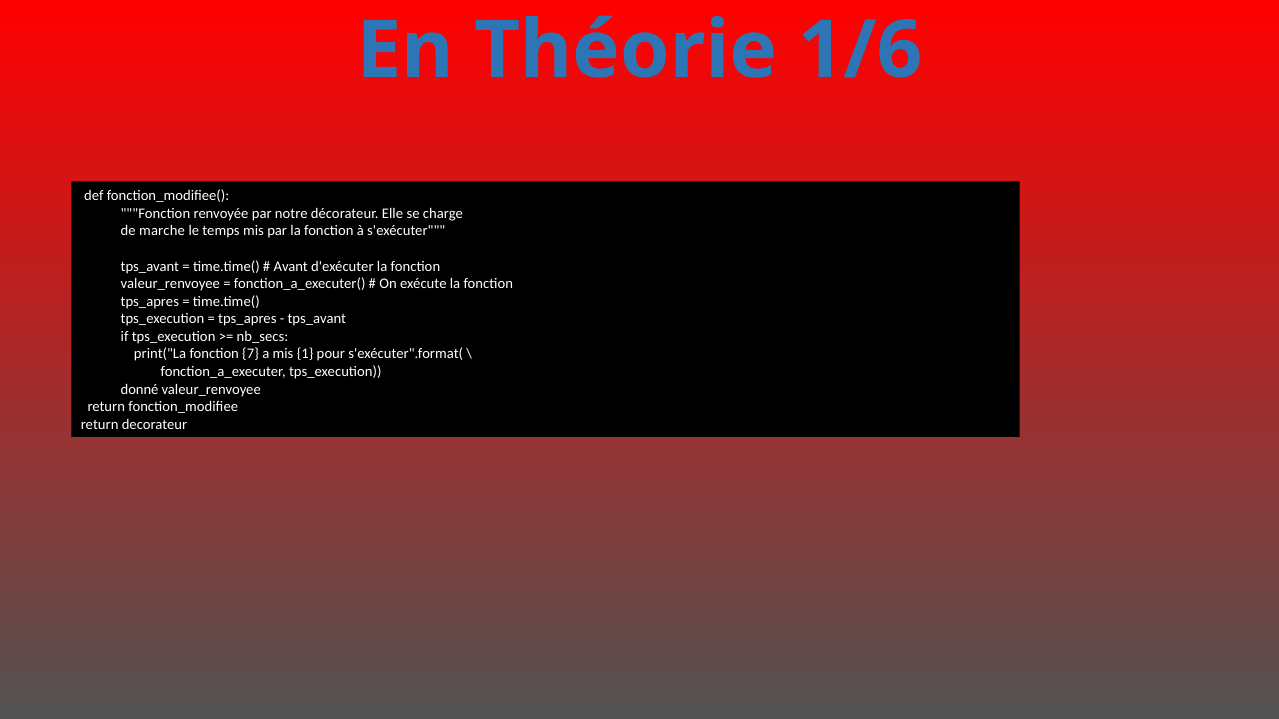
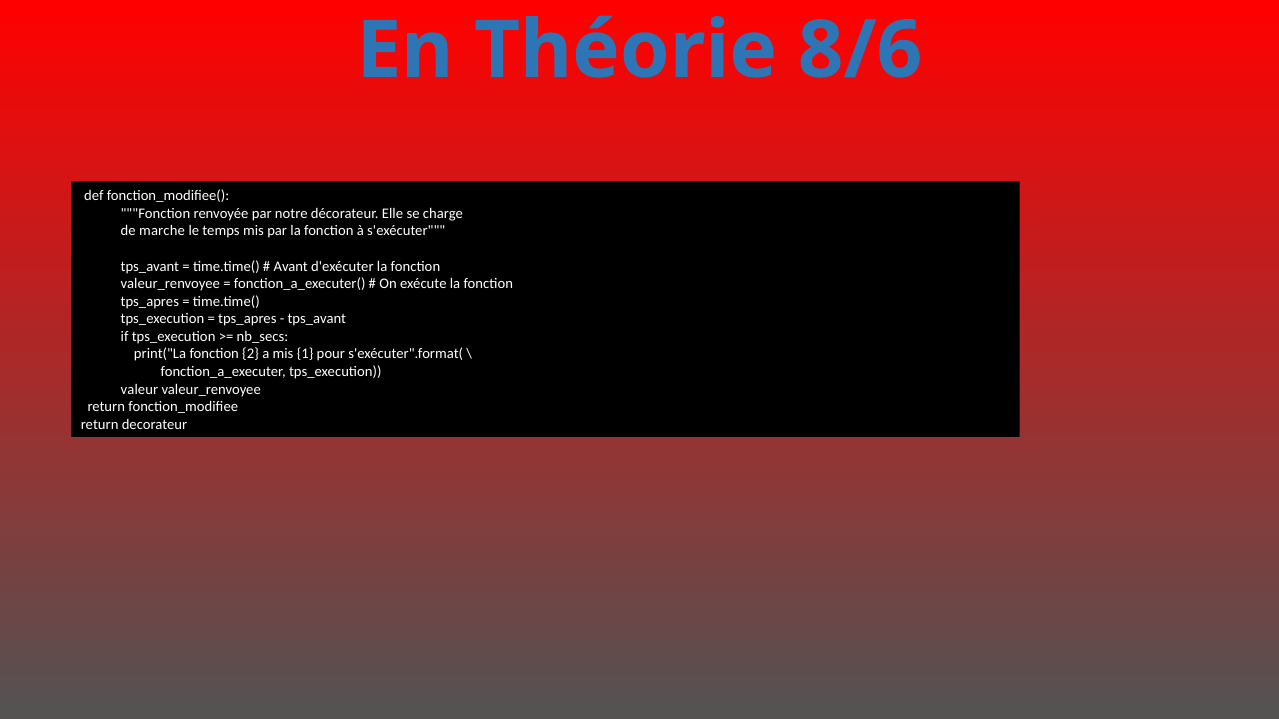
1/6: 1/6 -> 8/6 (860, 50)
7: 7 -> 2 (251, 354)
donné: donné -> valeur (139, 390)
